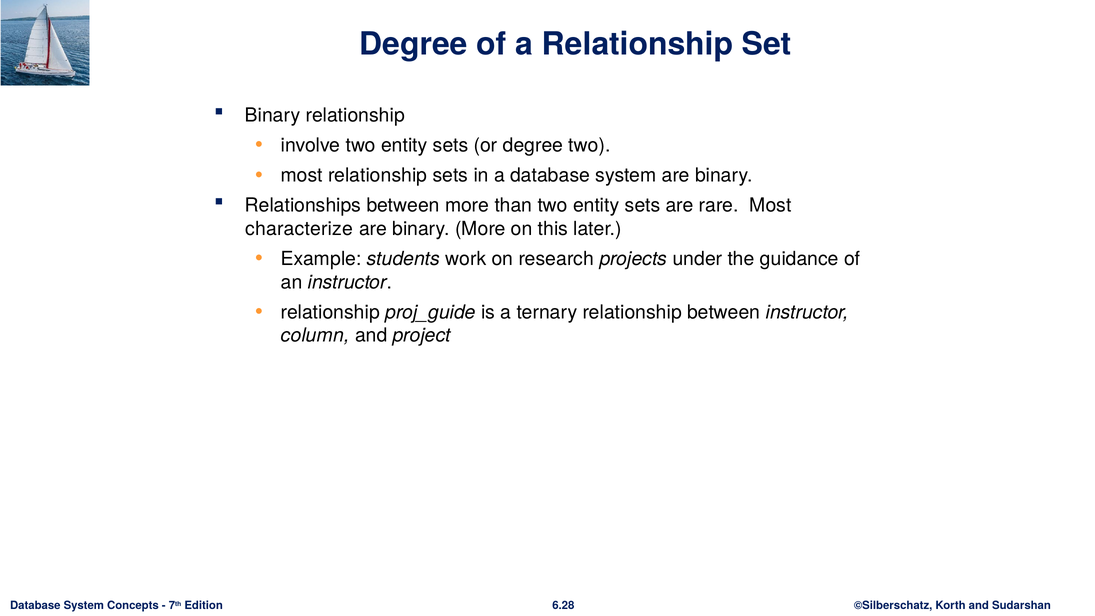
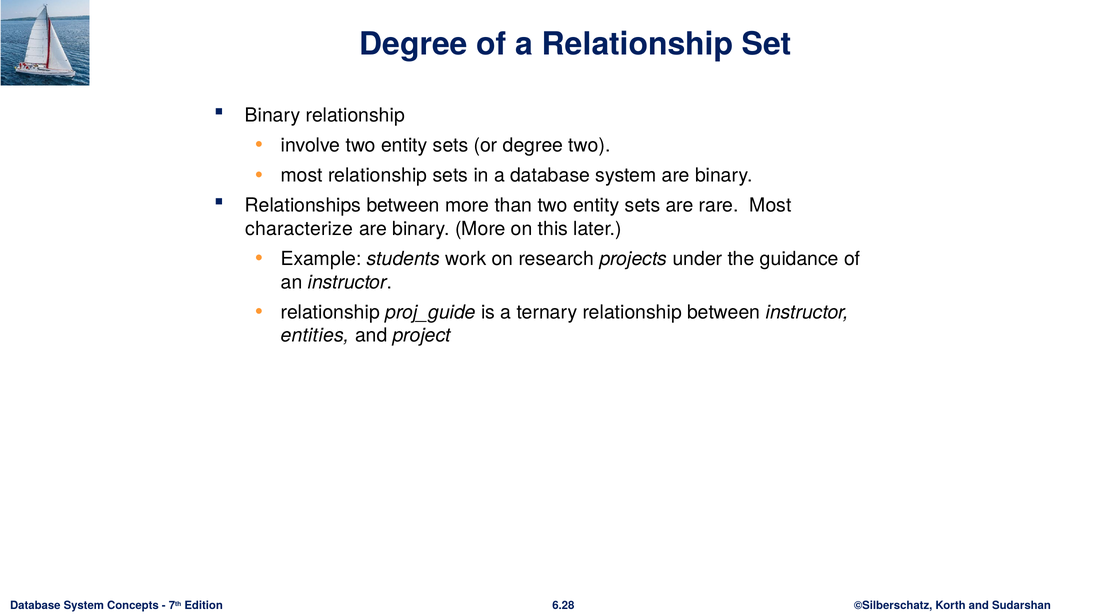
column: column -> entities (315, 336)
